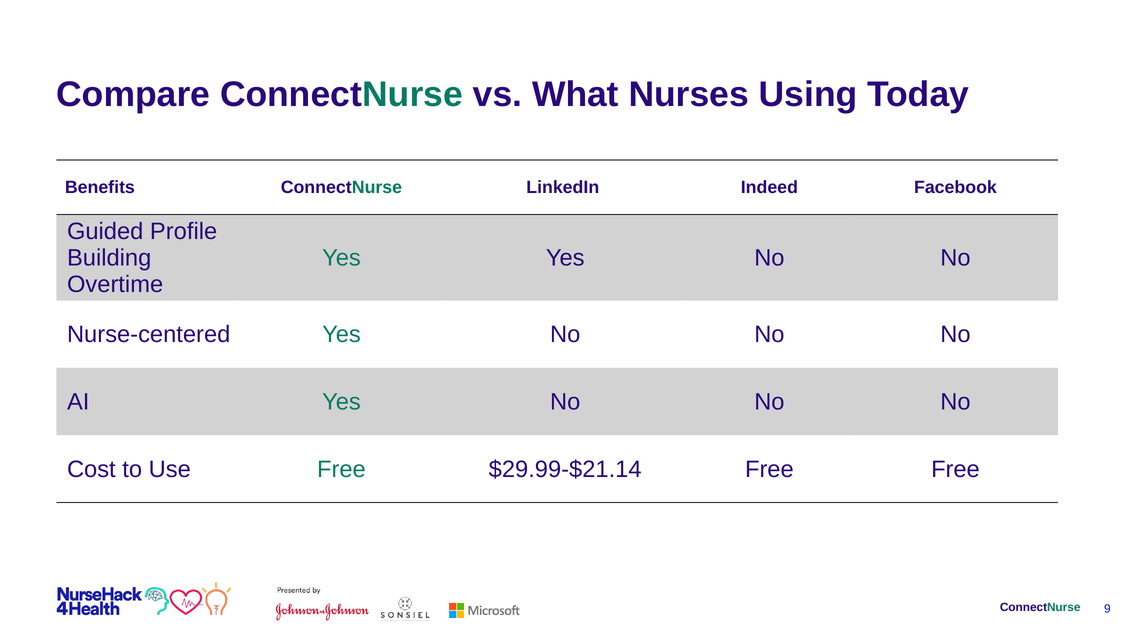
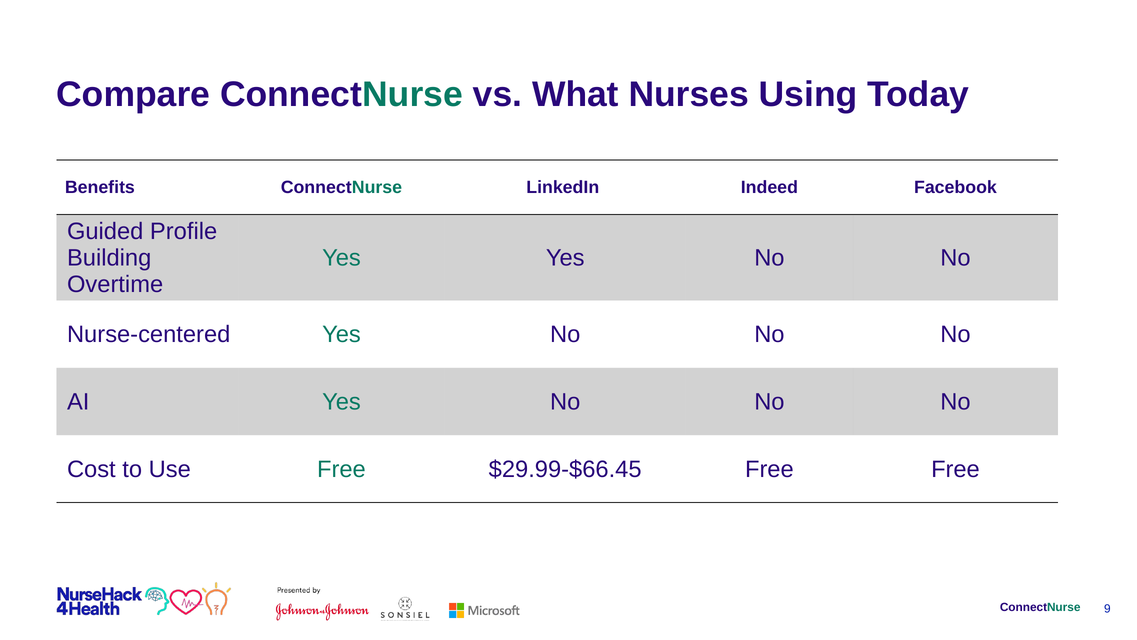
$29.99-$21.14: $29.99-$21.14 -> $29.99-$66.45 (565, 469)
